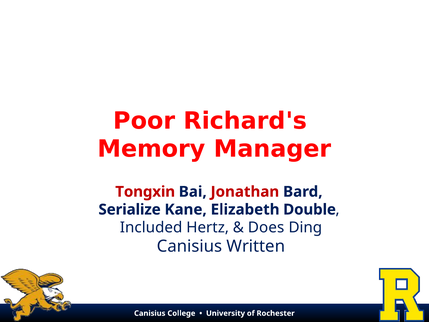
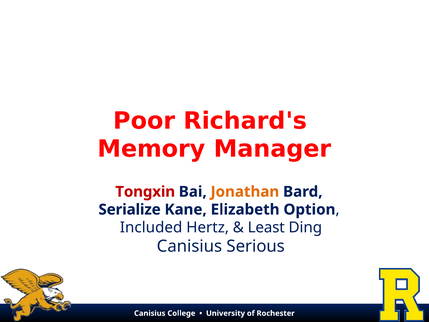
Jonathan colour: red -> orange (245, 192)
Double: Double -> Option (309, 210)
Does: Does -> Least (266, 227)
Written: Written -> Serious (256, 246)
